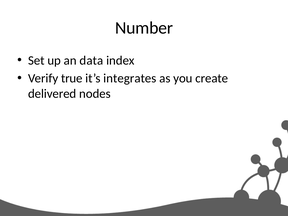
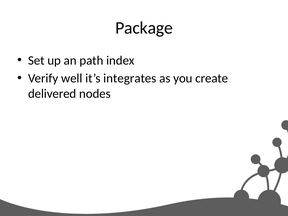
Number: Number -> Package (144, 28)
data: data -> path (91, 60)
true: true -> well (72, 78)
